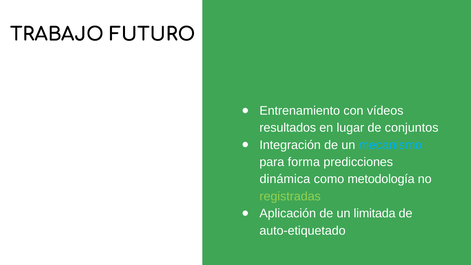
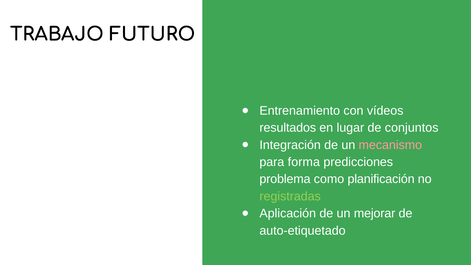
mecanismo colour: light blue -> pink (390, 145)
dinámica: dinámica -> problema (285, 179)
metodología: metodología -> planificación (381, 179)
limitada: limitada -> mejorar (375, 213)
